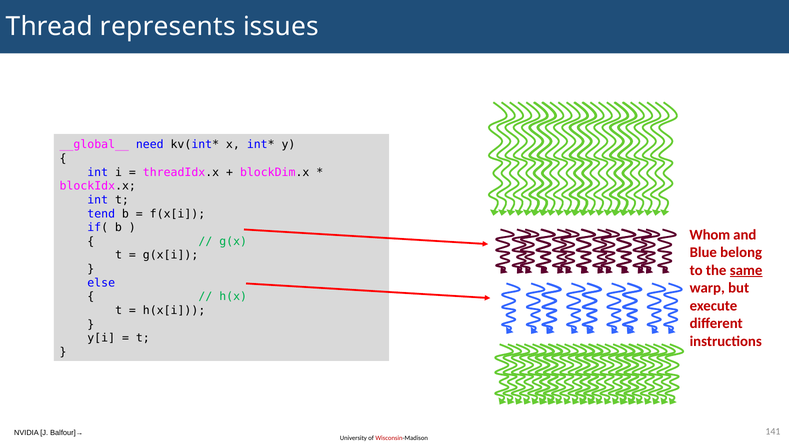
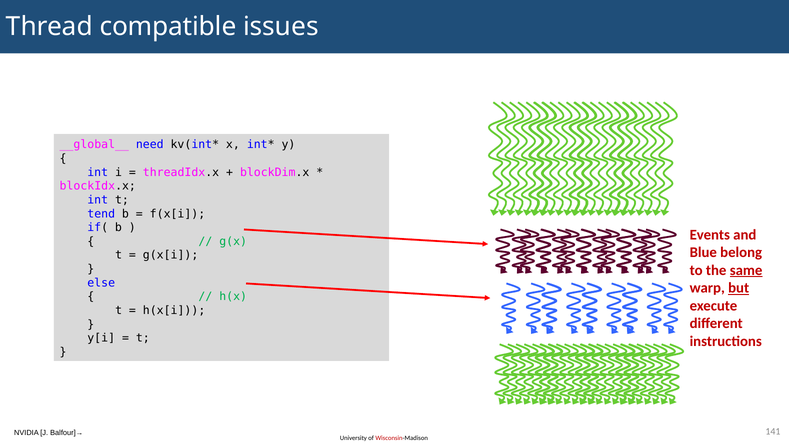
represents: represents -> compatible (168, 26)
Whom: Whom -> Events (710, 235)
but underline: none -> present (739, 288)
